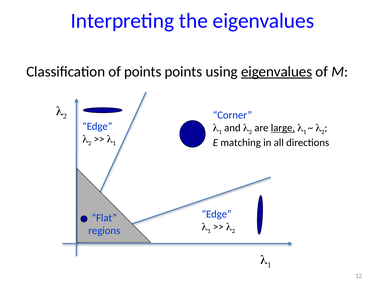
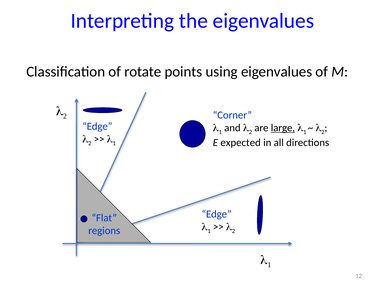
of points: points -> rotate (143, 72)
eigenvalues underline: present -> none (277, 72)
matching: matching -> expected (241, 142)
